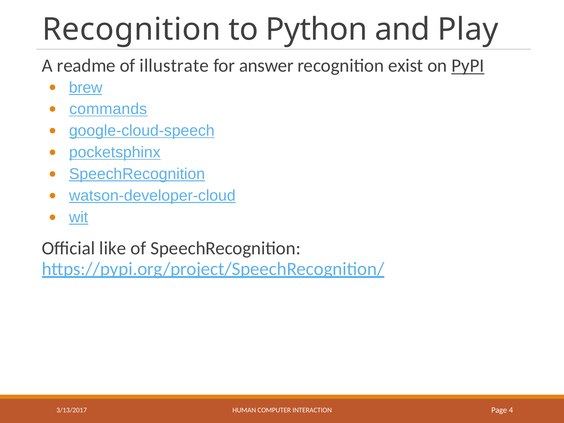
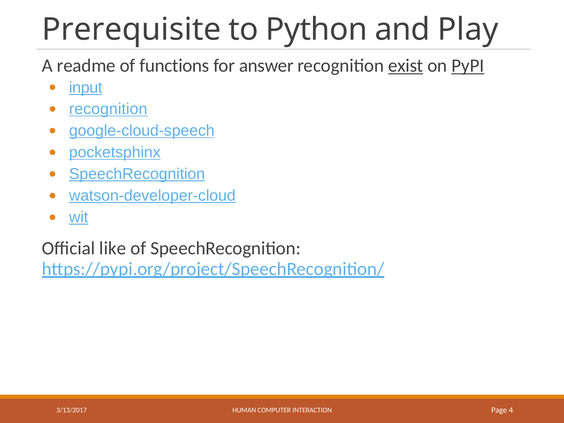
Recognition: Recognition -> Prerequisite (132, 30)
illustrate: illustrate -> functions (174, 66)
exist underline: none -> present (406, 66)
brew: brew -> input (86, 88)
commands: commands -> recognition (108, 109)
